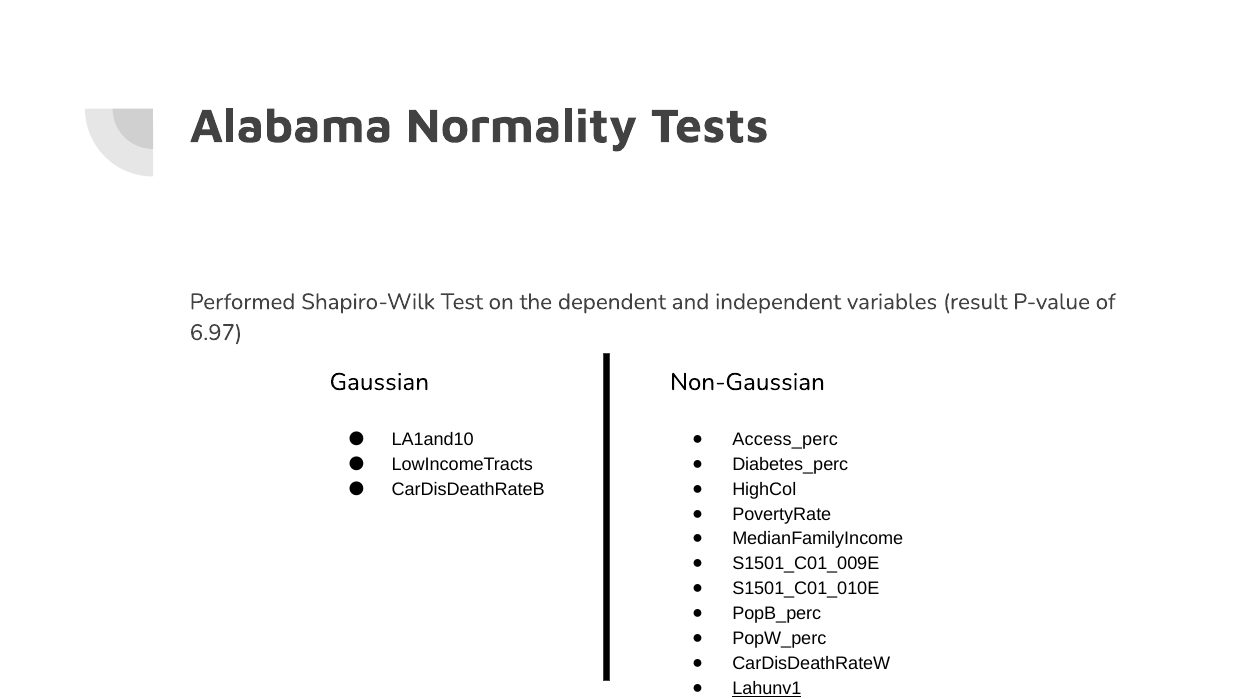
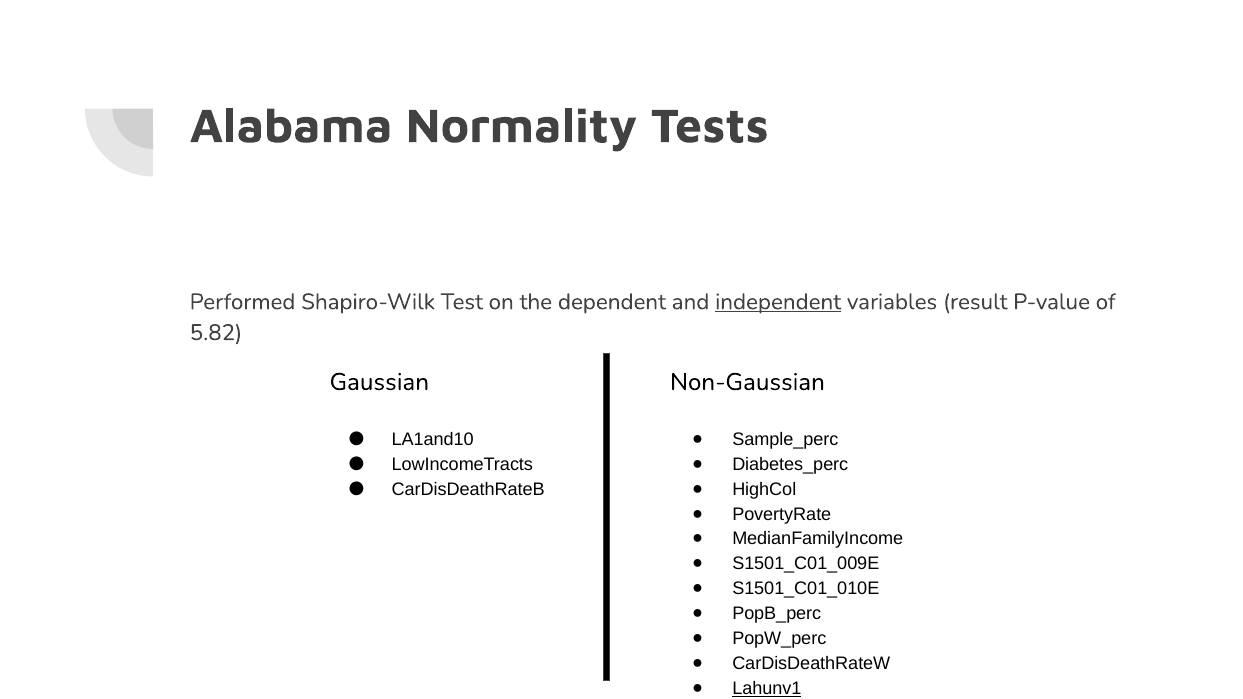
independent underline: none -> present (778, 302)
6.97: 6.97 -> 5.82 (216, 333)
Access_perc: Access_perc -> Sample_perc (785, 439)
